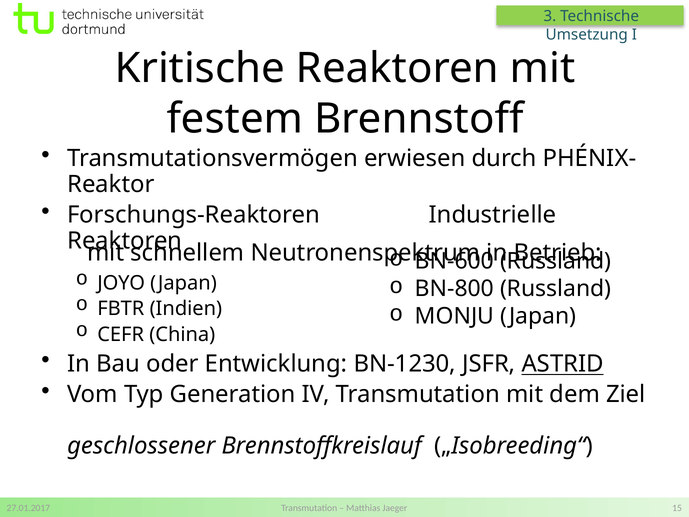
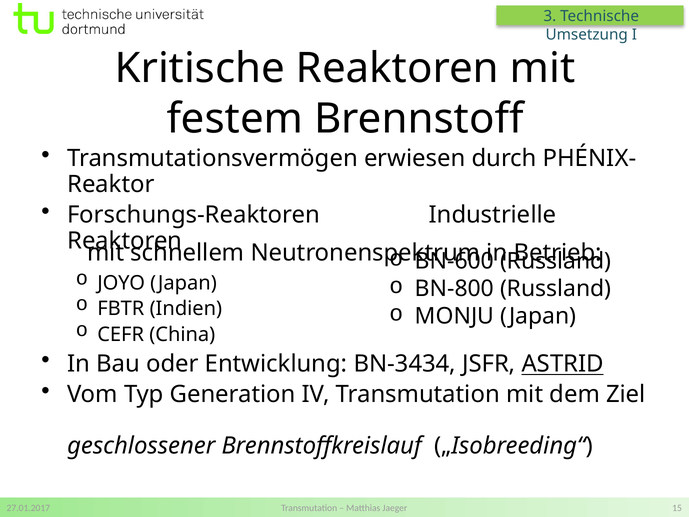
BN-1230: BN-1230 -> BN-3434 (405, 364)
